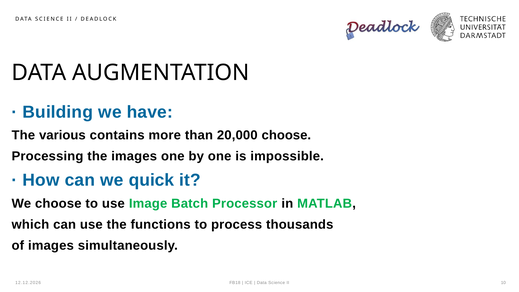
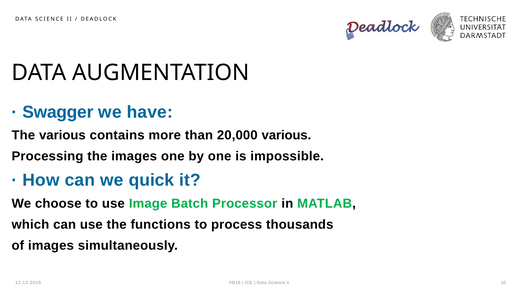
Building: Building -> Swagger (58, 112)
20,000 choose: choose -> various (286, 135)
